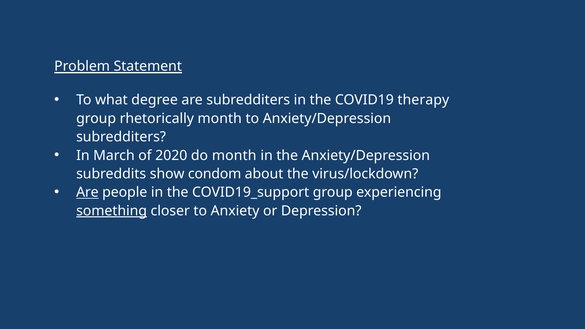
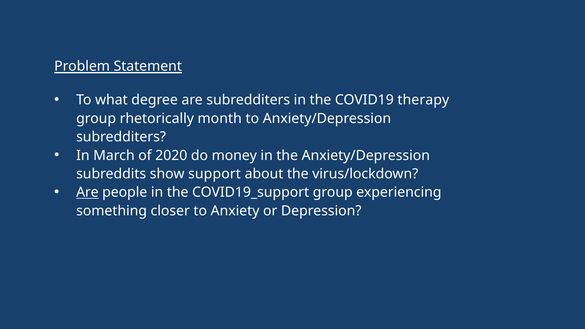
do month: month -> money (234, 155)
condom: condom -> support (214, 174)
something underline: present -> none (112, 211)
